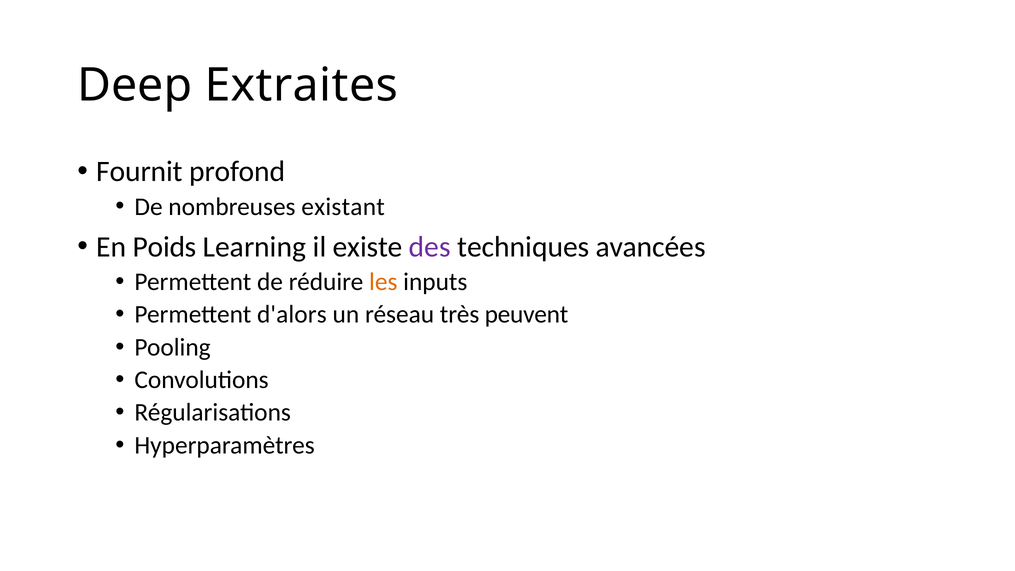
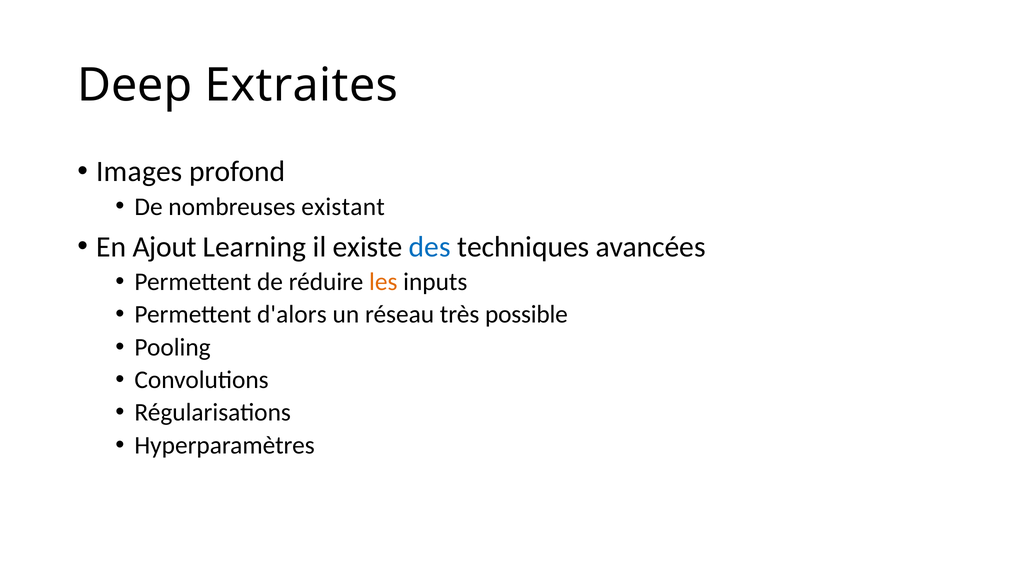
Fournit: Fournit -> Images (139, 172)
Poids: Poids -> Ajout (165, 247)
des colour: purple -> blue (430, 247)
peuvent: peuvent -> possible (526, 314)
